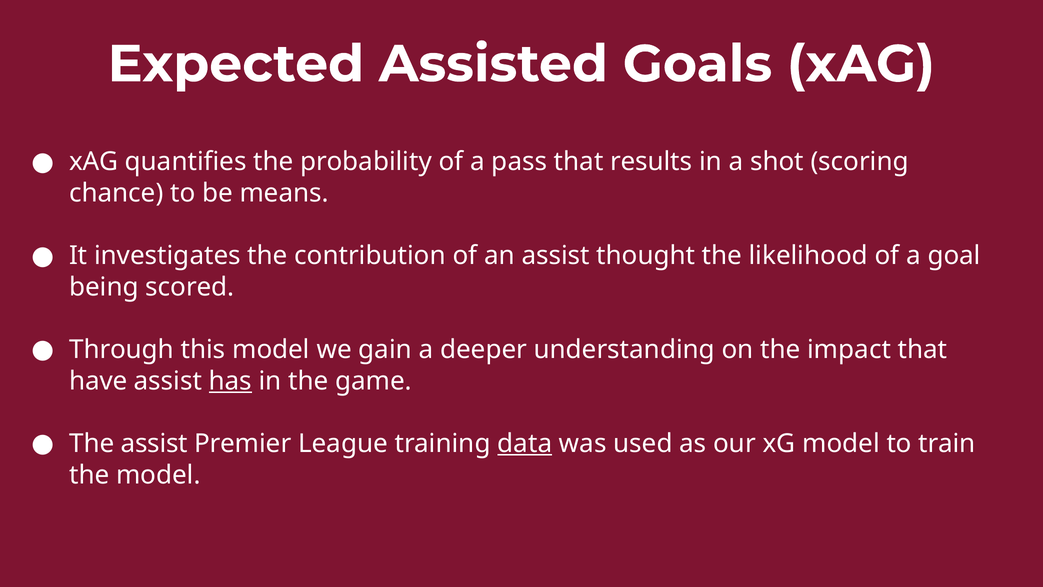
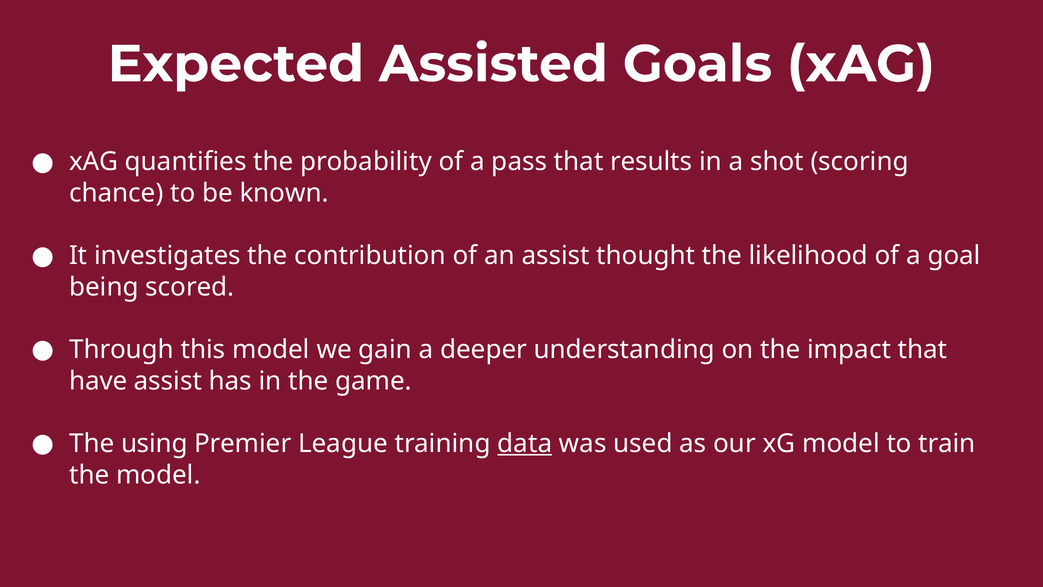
means: means -> known (284, 193)
has underline: present -> none (230, 381)
The assist: assist -> using (154, 443)
